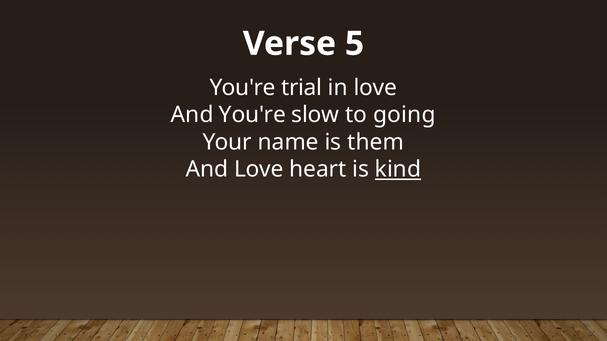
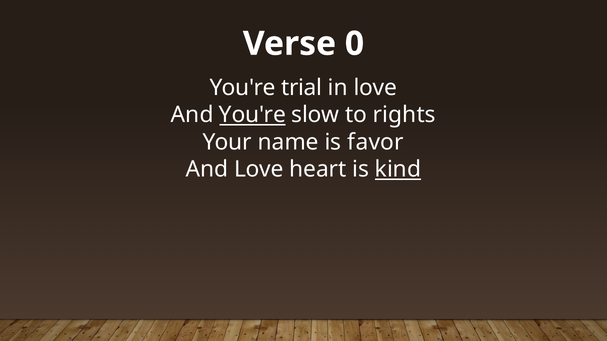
5: 5 -> 0 (354, 44)
You're underline: none -> present (252, 115)
going: going -> rights (404, 115)
them: them -> favor (376, 142)
